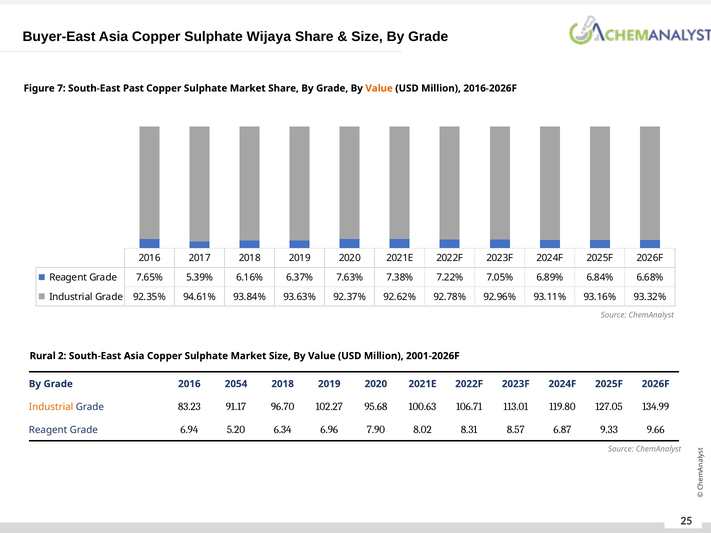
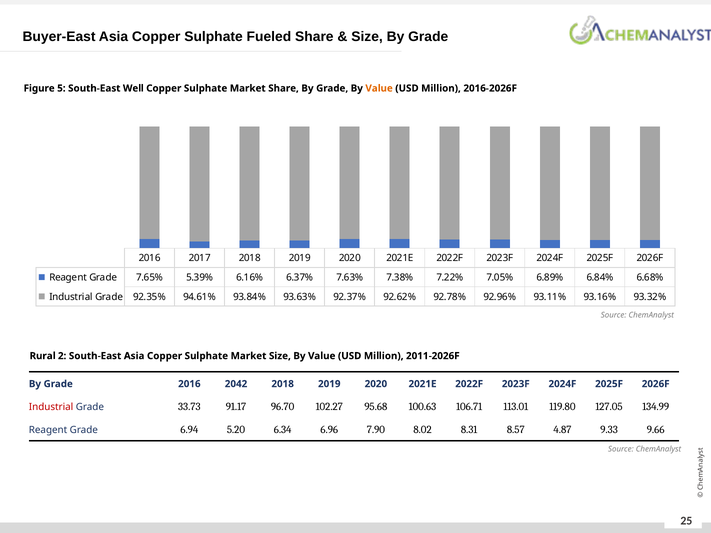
Wijaya: Wijaya -> Fueled (269, 37)
7: 7 -> 5 (61, 88)
Past: Past -> Well (133, 88)
2001-2026F: 2001-2026F -> 2011-2026F (433, 356)
2054: 2054 -> 2042 (236, 384)
Industrial colour: orange -> red (51, 407)
83.23: 83.23 -> 33.73 (189, 407)
6.87: 6.87 -> 4.87 (562, 430)
